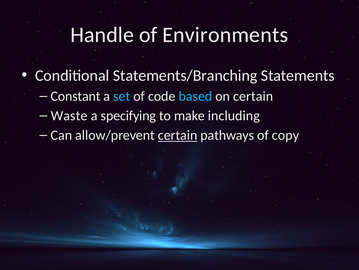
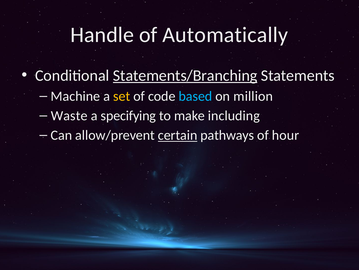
Environments: Environments -> Automatically (225, 35)
Statements/Branching underline: none -> present (185, 75)
Constant: Constant -> Machine (75, 96)
set colour: light blue -> yellow (122, 96)
on certain: certain -> million (253, 96)
copy: copy -> hour (286, 135)
